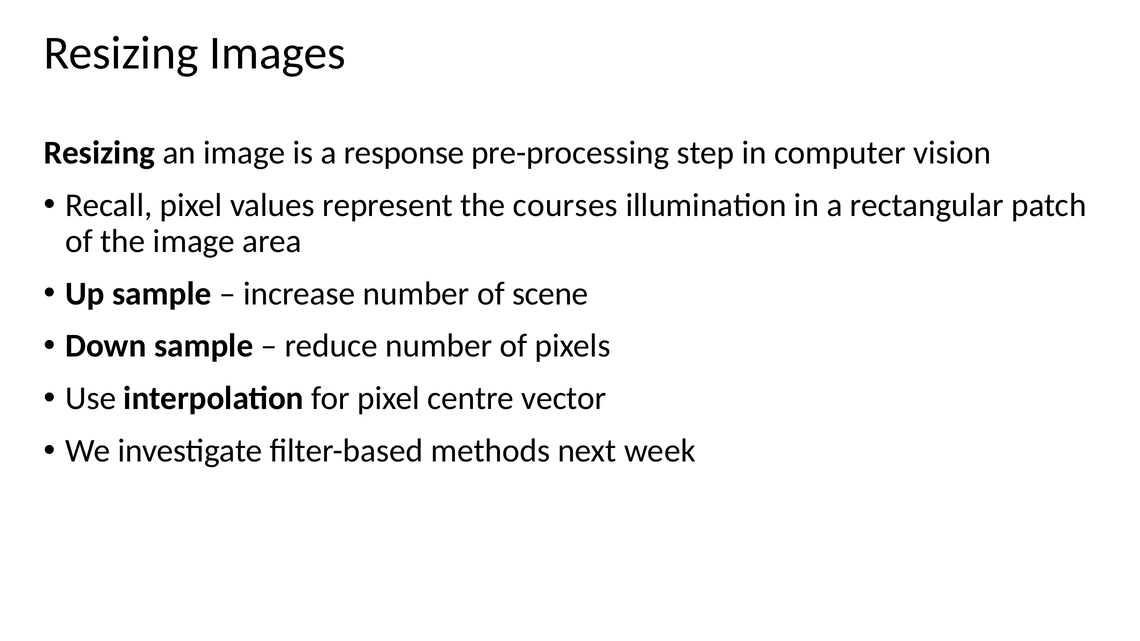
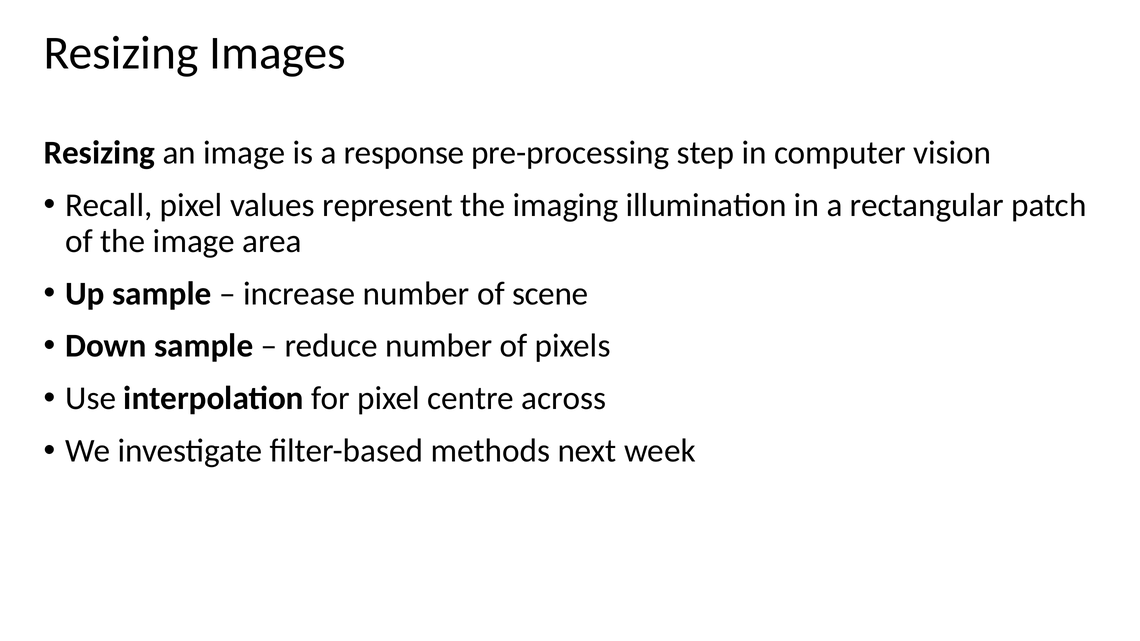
courses: courses -> imaging (566, 205)
vector: vector -> across (564, 399)
